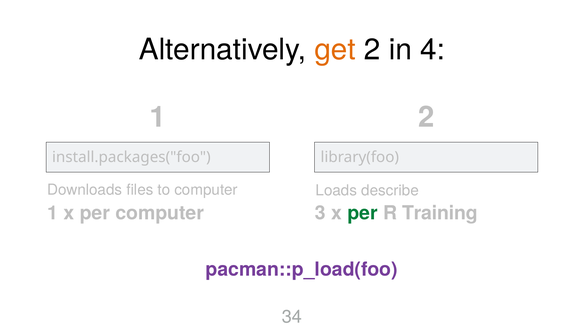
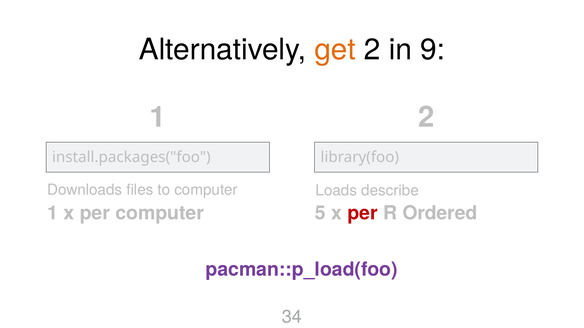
in 4: 4 -> 9 (433, 50)
computer 3: 3 -> 5 (320, 213)
per colour: green -> red (363, 213)
Training: Training -> Ordered (440, 213)
